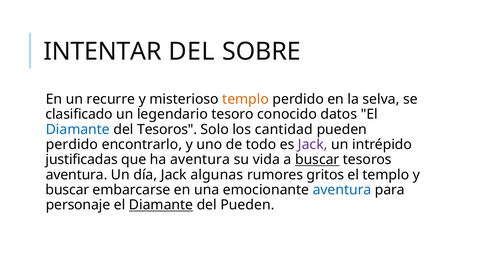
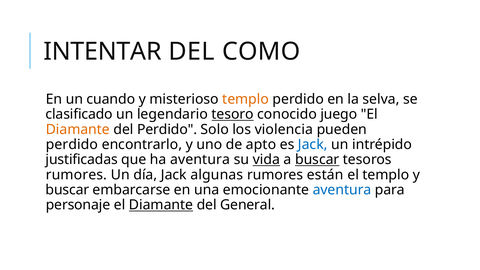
SOBRE: SOBRE -> COMO (261, 52)
recurre: recurre -> cuando (111, 99)
tesoro underline: none -> present (233, 114)
datos: datos -> juego (339, 114)
Diamante colour: blue -> orange (78, 129)
del Tesoros: Tesoros -> Perdido (167, 129)
cantidad: cantidad -> violencia (284, 129)
todo: todo -> apto (261, 145)
Jack colour: purple -> blue (313, 145)
vida underline: none -> present (266, 160)
aventura: aventura -> rumores (76, 175)
gritos: gritos -> están (325, 175)
del Pueden: Pueden -> General (248, 205)
